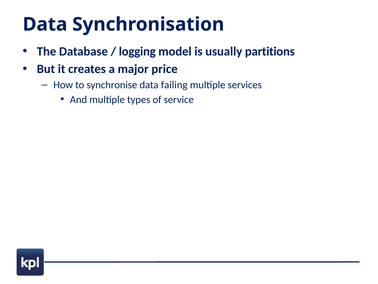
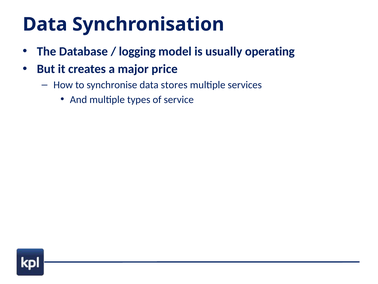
partitions: partitions -> operating (270, 51)
failing: failing -> stores (174, 85)
